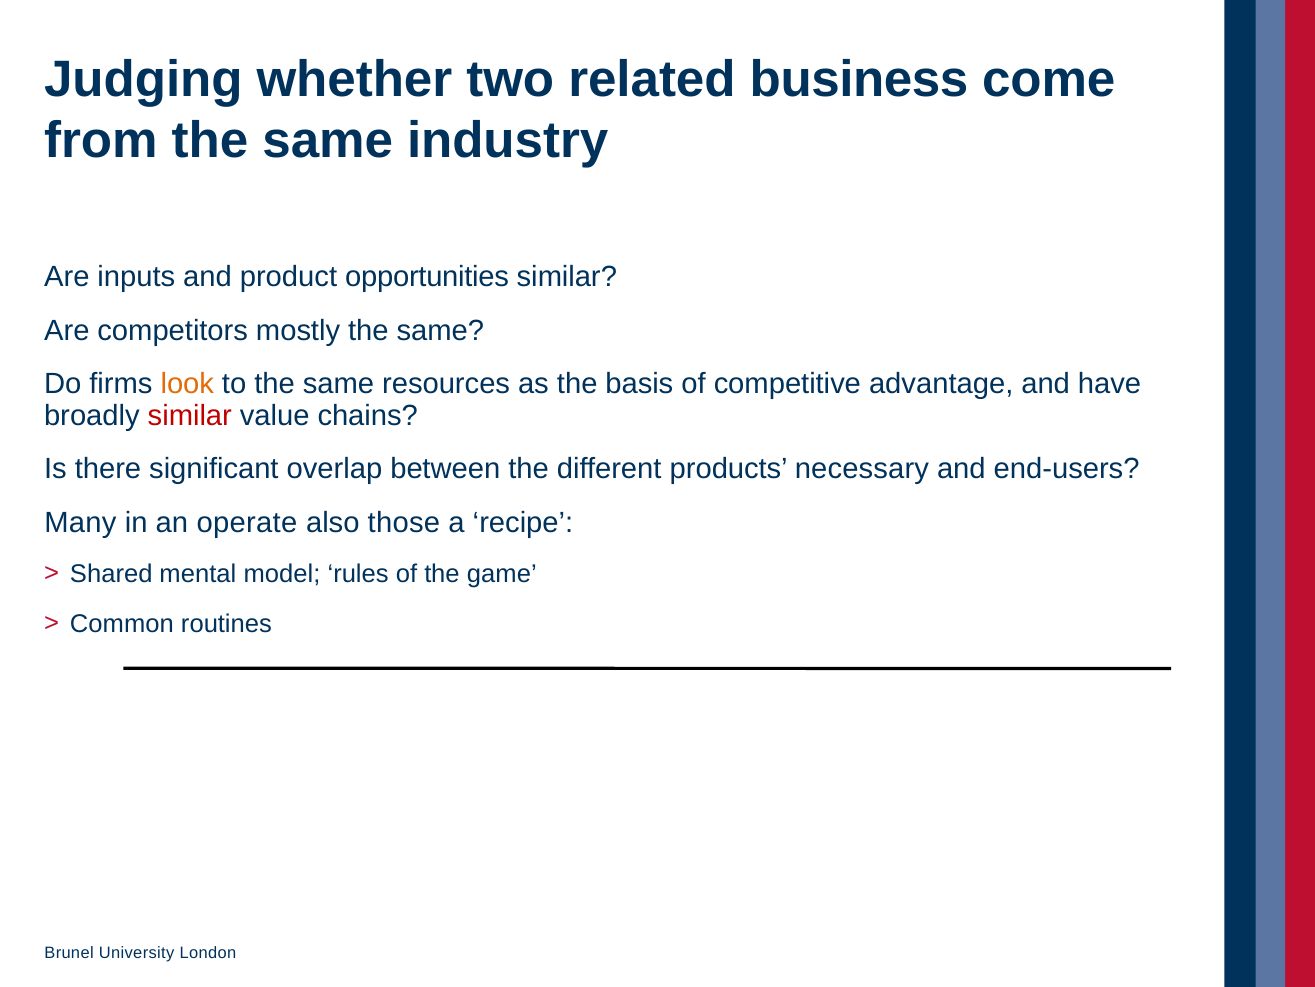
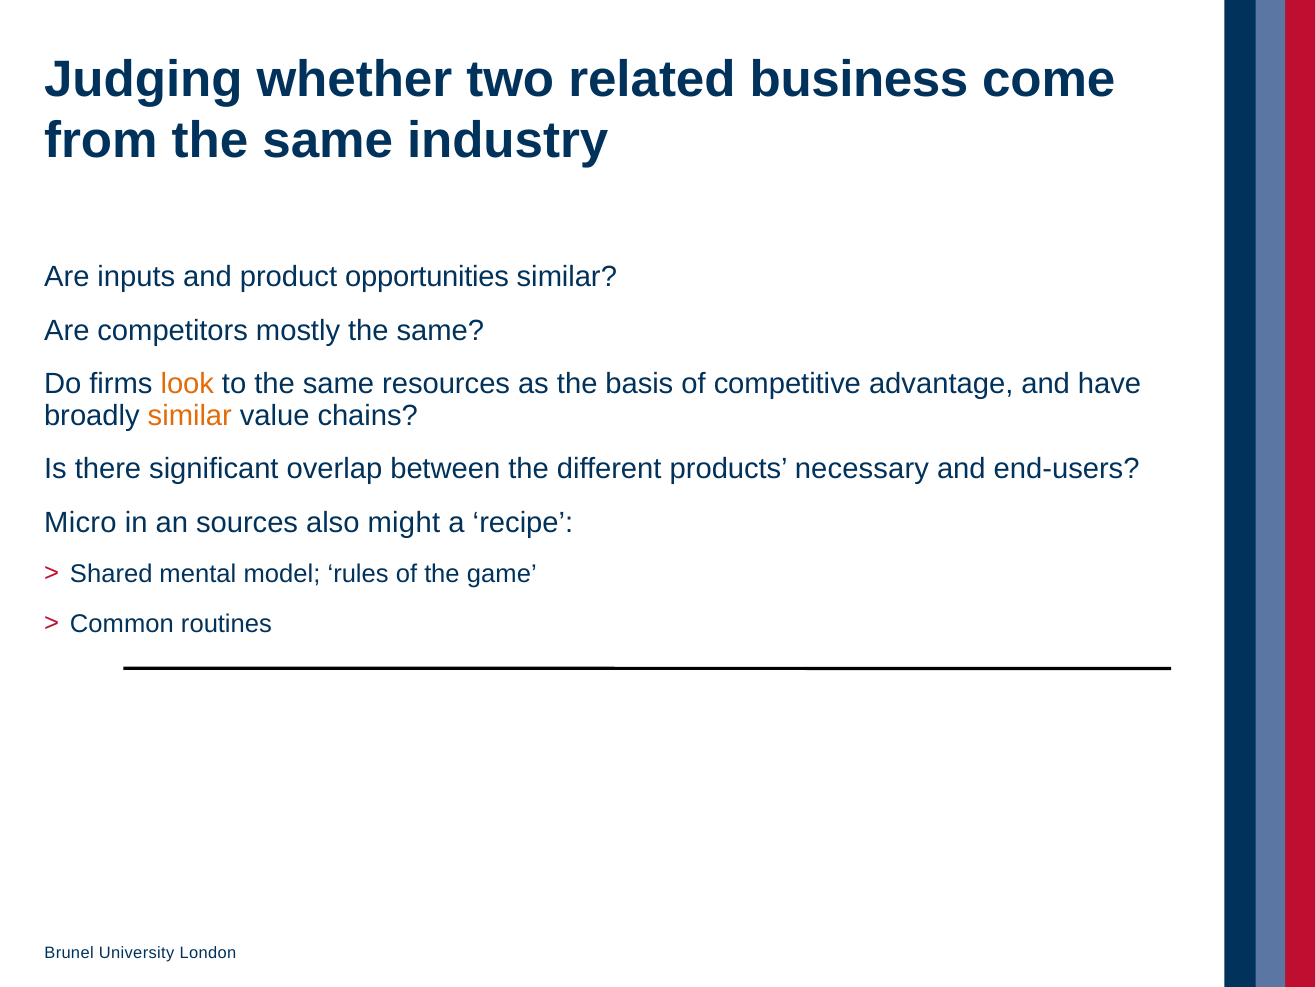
similar colour: red -> orange (190, 415)
Many: Many -> Micro (80, 522)
operate: operate -> sources (247, 522)
those: those -> might (404, 522)
